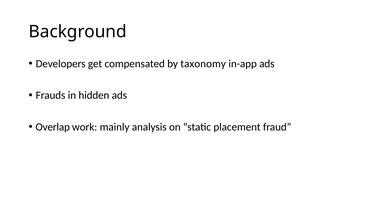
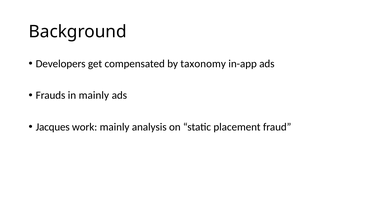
in hidden: hidden -> mainly (94, 95)
Overlap: Overlap -> Jacques (53, 127)
